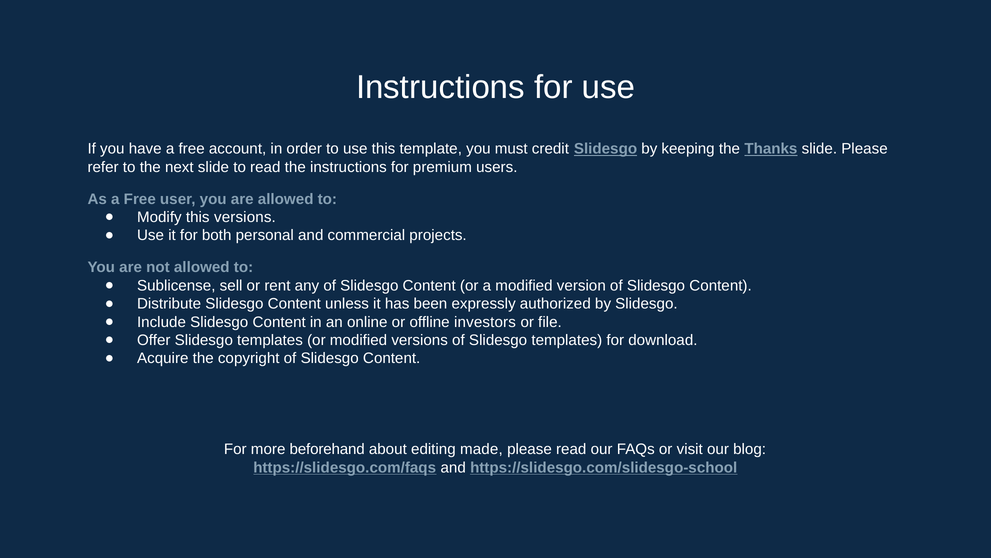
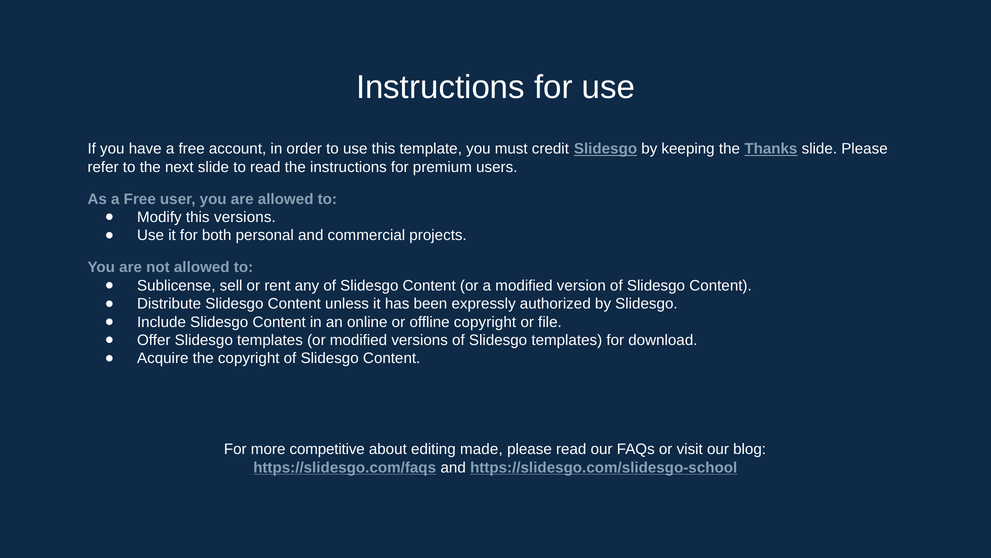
offline investors: investors -> copyright (485, 322)
beforehand: beforehand -> competitive (327, 449)
